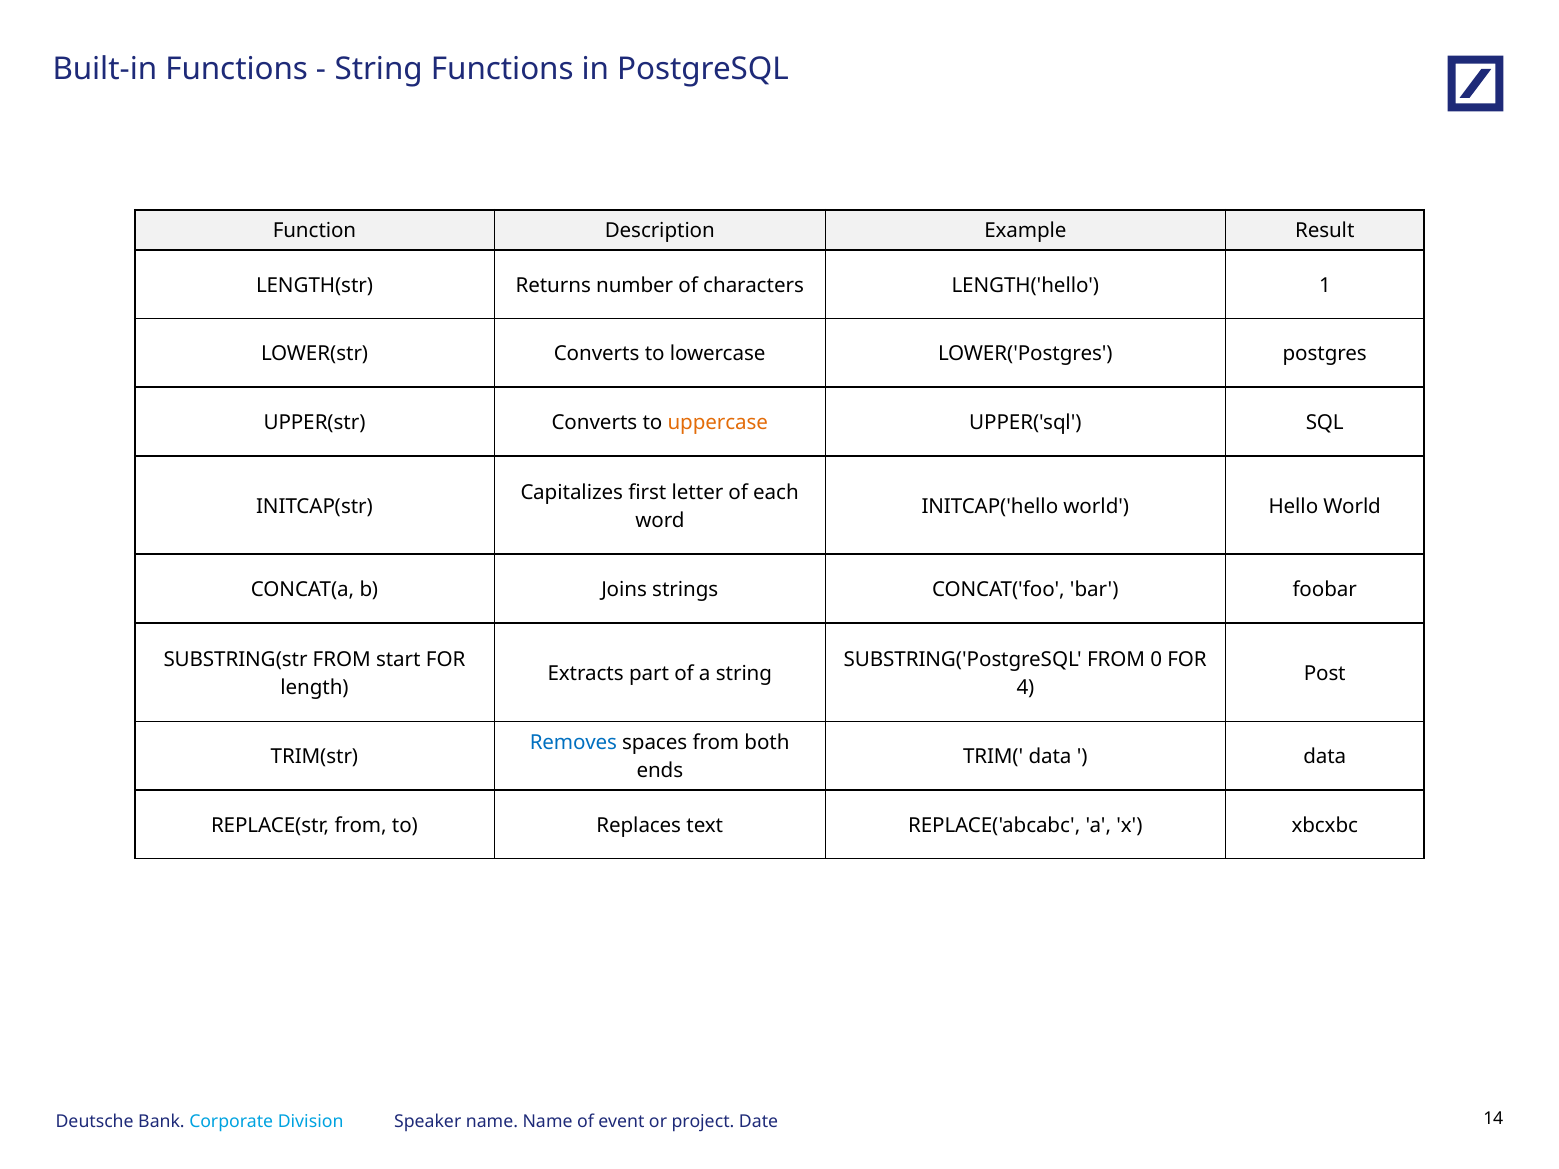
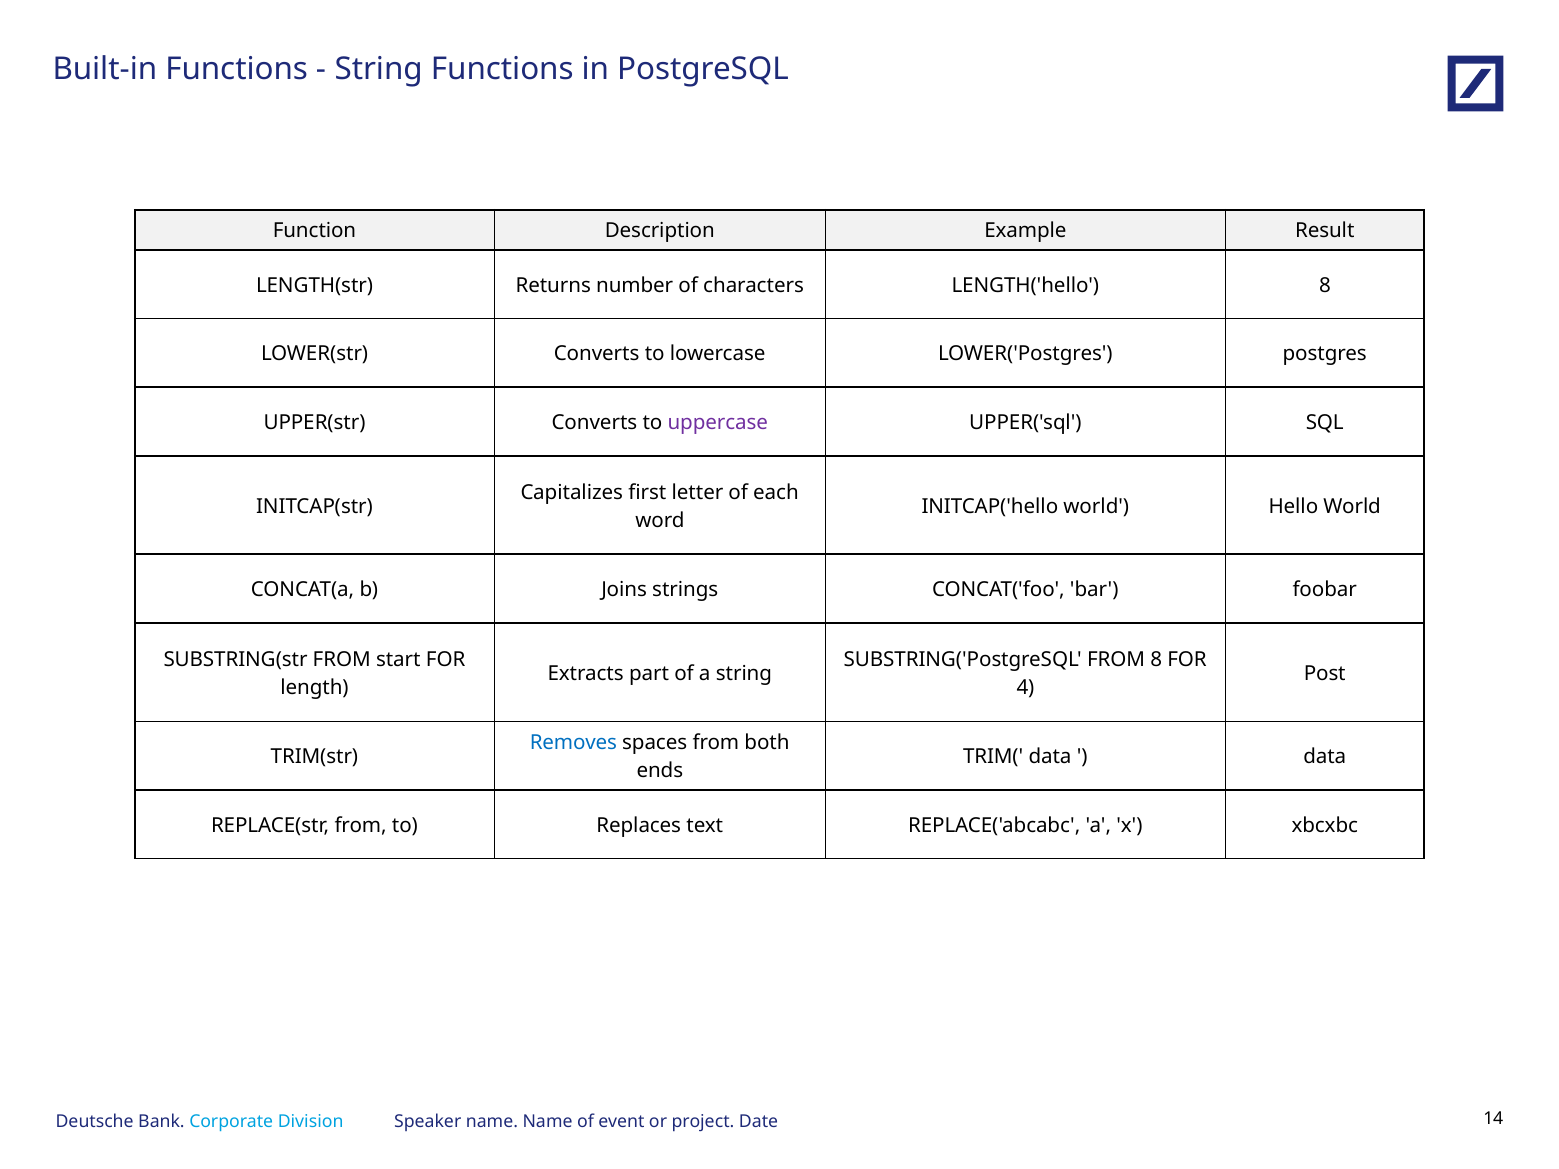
LENGTH('hello 1: 1 -> 8 (1325, 285)
uppercase colour: orange -> purple (718, 423)
FROM 0: 0 -> 8 (1156, 660)
